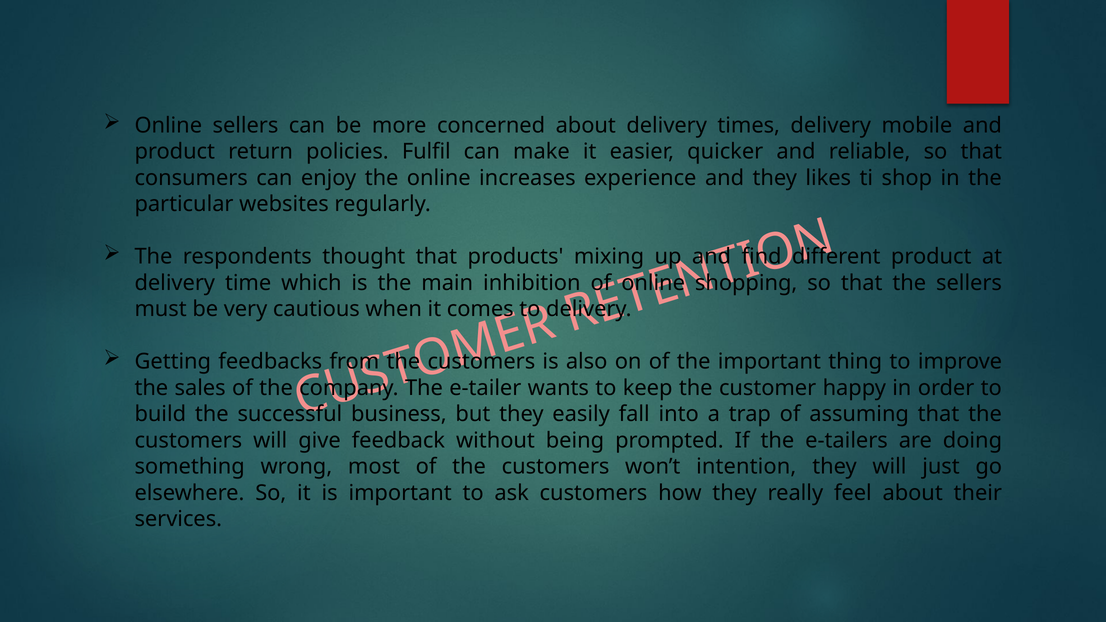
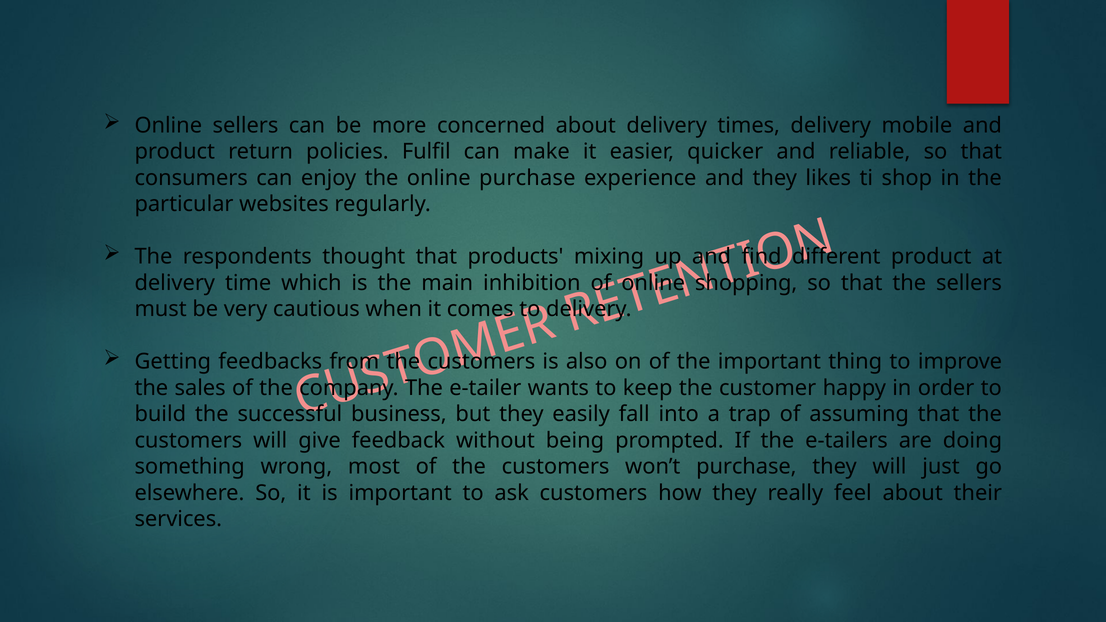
online increases: increases -> purchase (527, 178)
won’t intention: intention -> purchase (746, 467)
